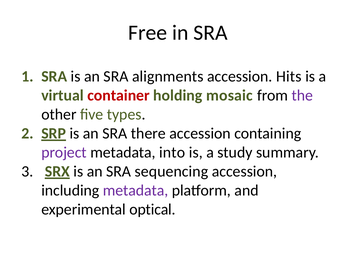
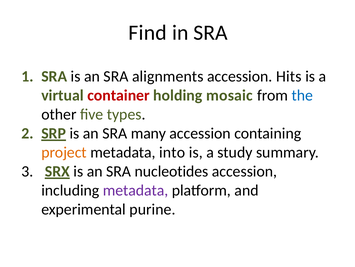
Free: Free -> Find (148, 33)
the colour: purple -> blue (302, 95)
there: there -> many (148, 133)
project colour: purple -> orange (64, 152)
sequencing: sequencing -> nucleotides (172, 171)
optical: optical -> purine (152, 209)
